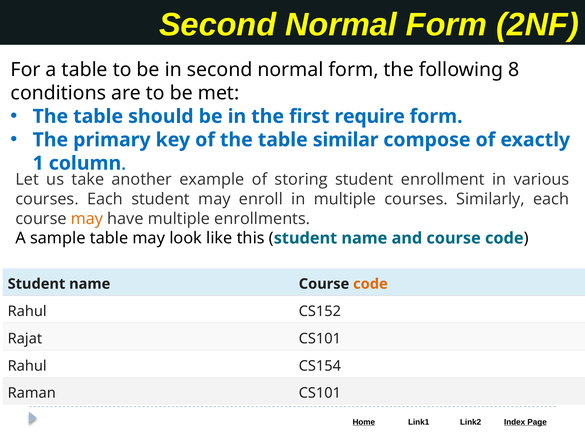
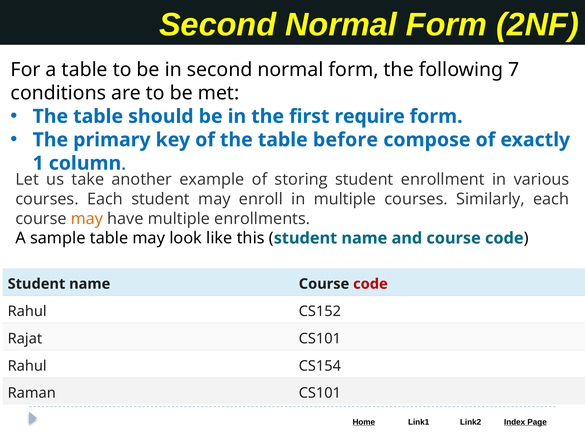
8: 8 -> 7 (514, 70)
similar: similar -> before (345, 140)
code colour: orange -> red (370, 284)
